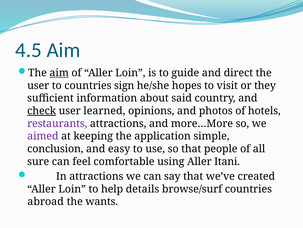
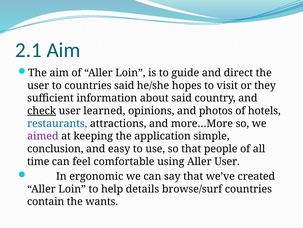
4.5: 4.5 -> 2.1 (28, 50)
aim underline: present -> none (59, 73)
countries sign: sign -> said (124, 85)
restaurants colour: purple -> blue (57, 123)
sure: sure -> time (38, 161)
Aller Itani: Itani -> User (227, 161)
In attractions: attractions -> ergonomic (96, 176)
abroad: abroad -> contain (46, 201)
